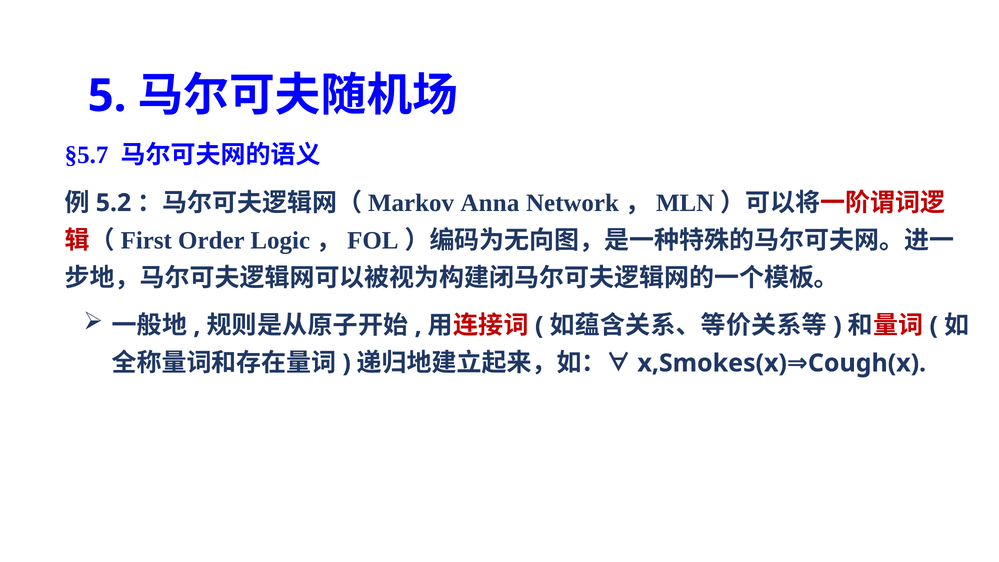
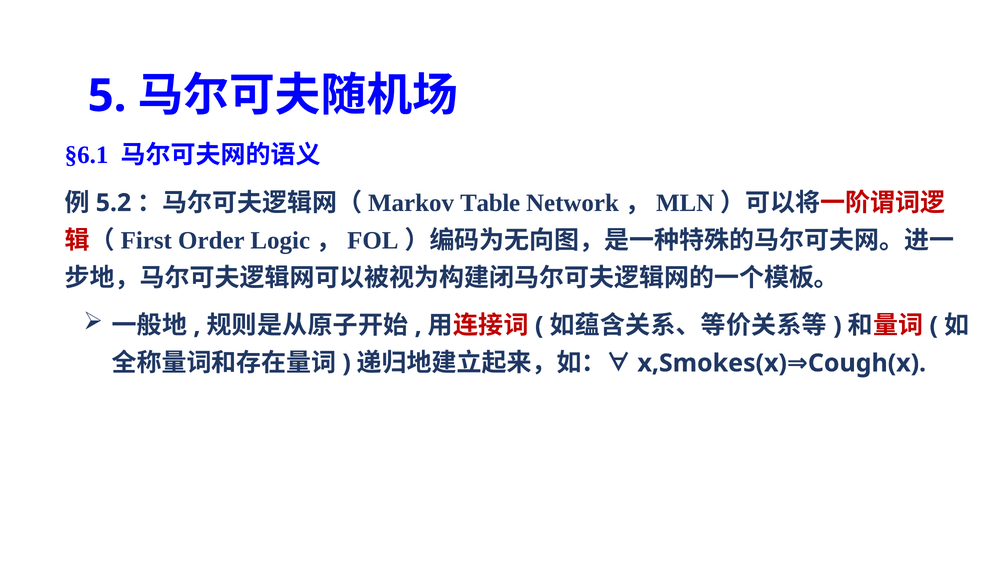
§5.7: §5.7 -> §6.1 (87, 155)
Anna: Anna -> Table (490, 203)
